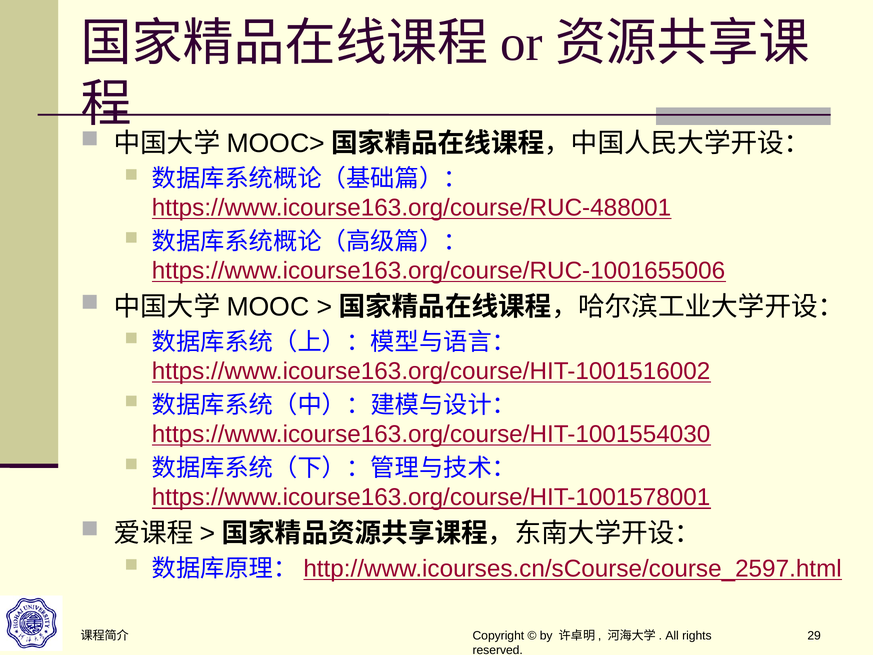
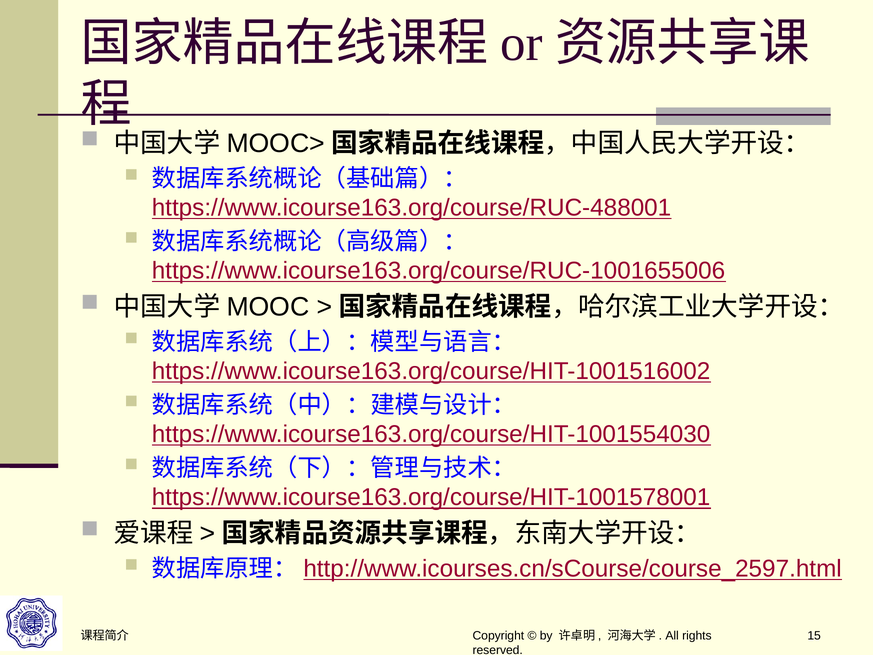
29: 29 -> 15 (814, 635)
